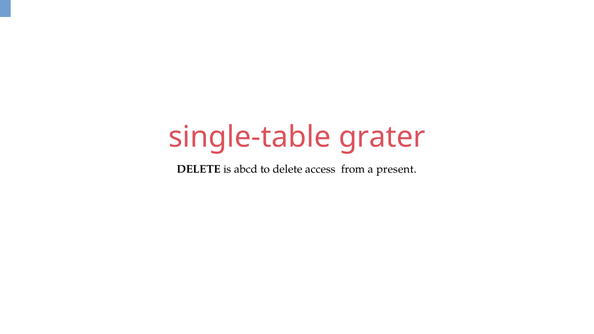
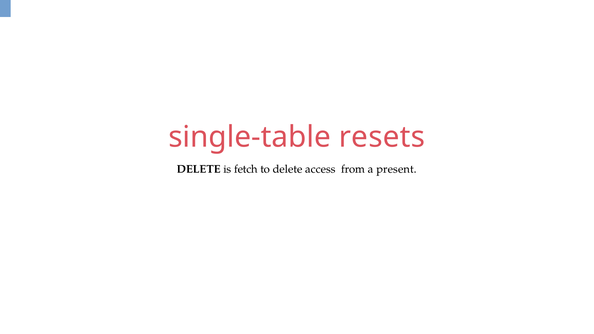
grater: grater -> resets (382, 137)
abcd: abcd -> fetch (246, 169)
